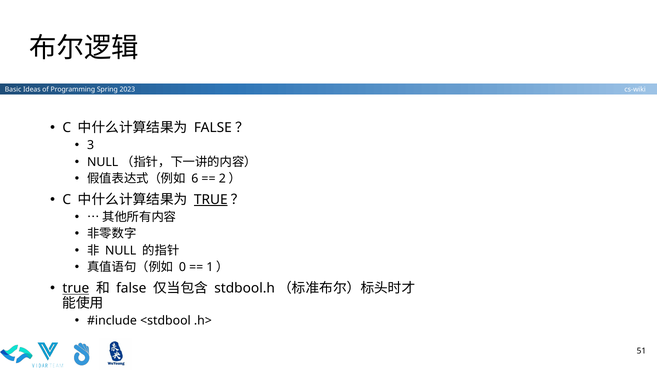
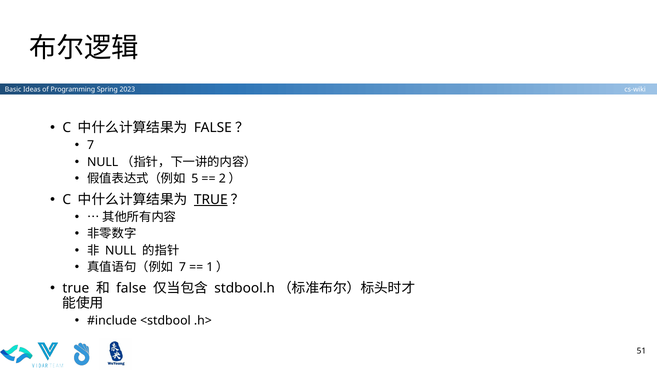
3: 3 -> 7 (91, 145)
6: 6 -> 5 (195, 179)
0: 0 -> 7 (183, 267)
true underline: present -> none (76, 288)
